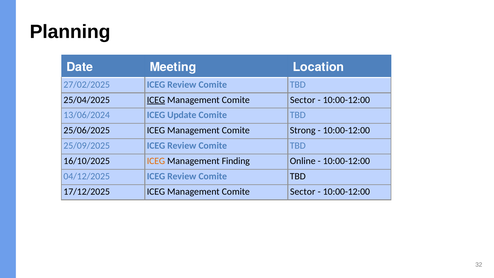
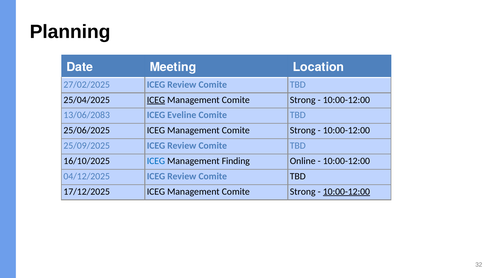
Sector: Sector -> Strong (303, 100)
13/06/2024: 13/06/2024 -> 13/06/2083 (87, 115)
Update: Update -> Eveline (182, 115)
ICEG colour: orange -> blue (156, 161)
Sector: Sector -> Strong (303, 192)
10:00-12:00 underline: none -> present (346, 192)
